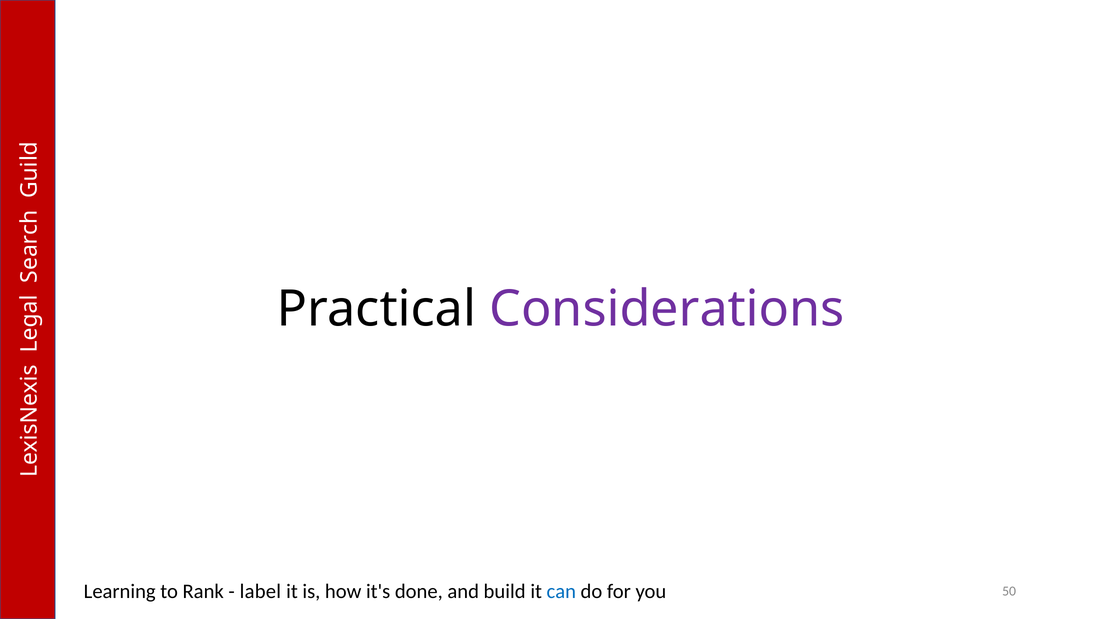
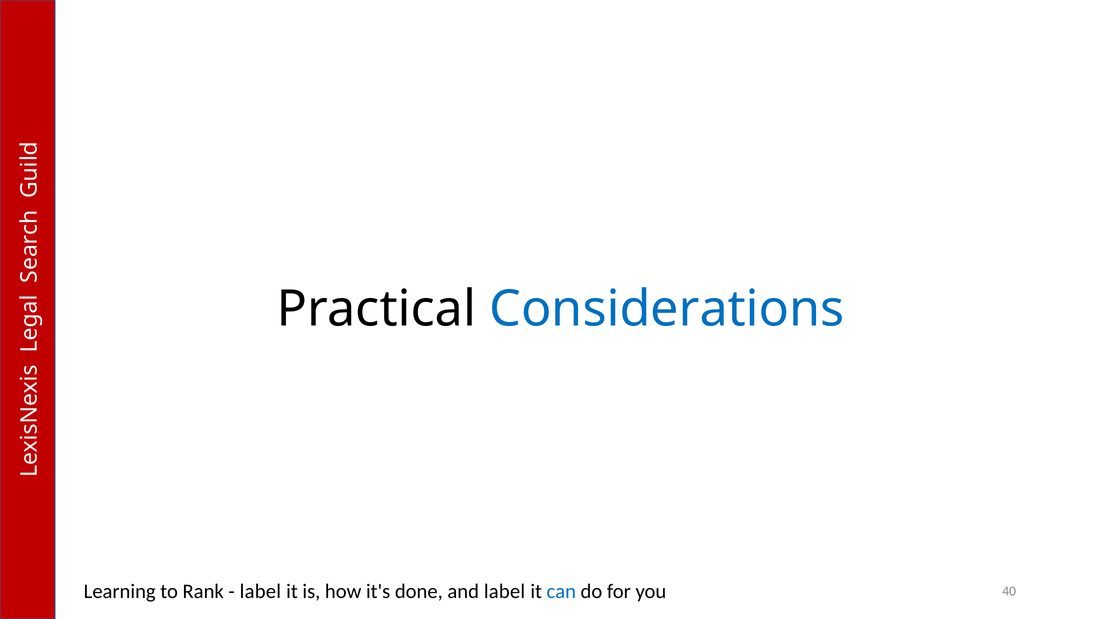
Considerations colour: purple -> blue (667, 309)
and build: build -> label (505, 591)
50: 50 -> 40 (1009, 591)
